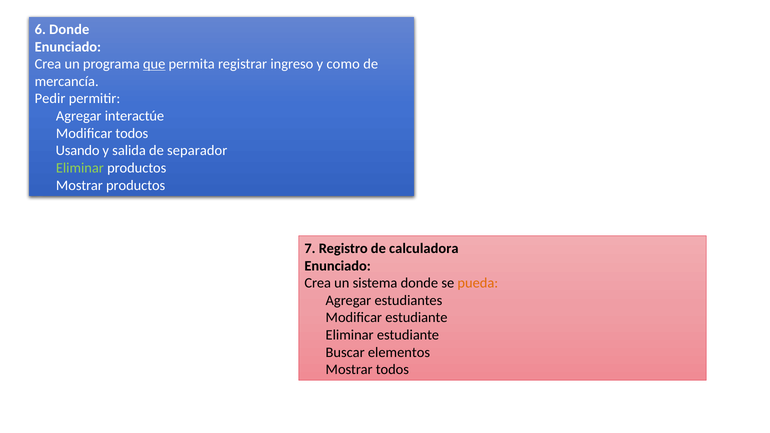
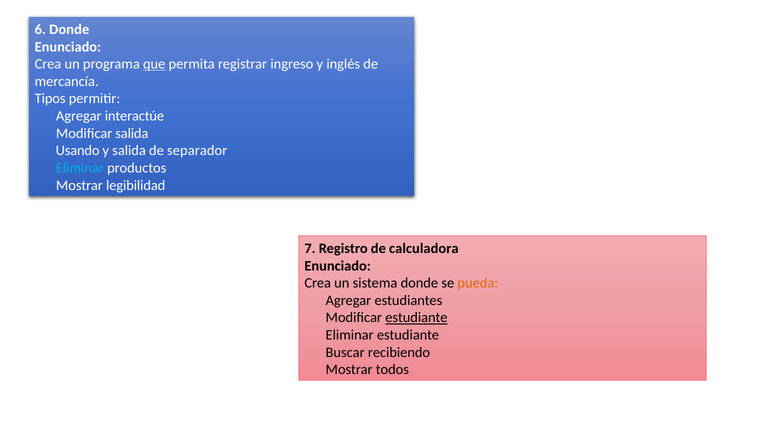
como: como -> inglés (343, 64)
Pedir: Pedir -> Tipos (50, 99)
Modificar todos: todos -> salida (132, 133)
Eliminar colour: light green -> light blue (80, 168)
Mostrar productos: productos -> legibilidad (136, 185)
estudiante underline: none -> present (416, 318)
elementos: elementos -> recibiendo (399, 352)
